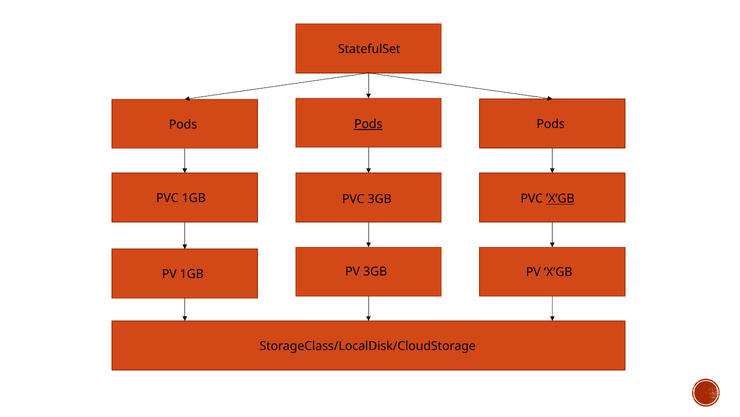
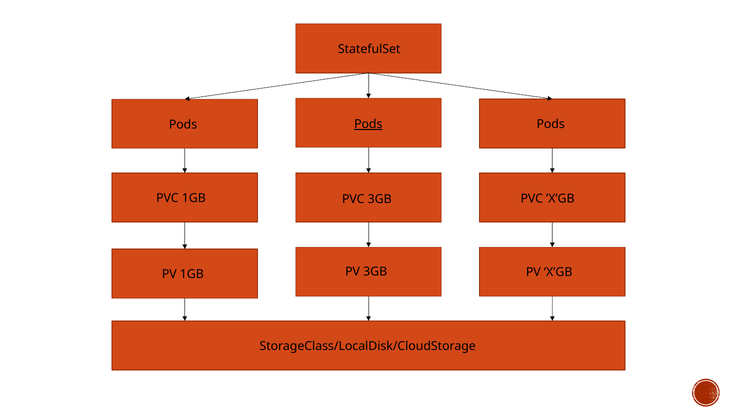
’X’GB underline: present -> none (560, 199)
